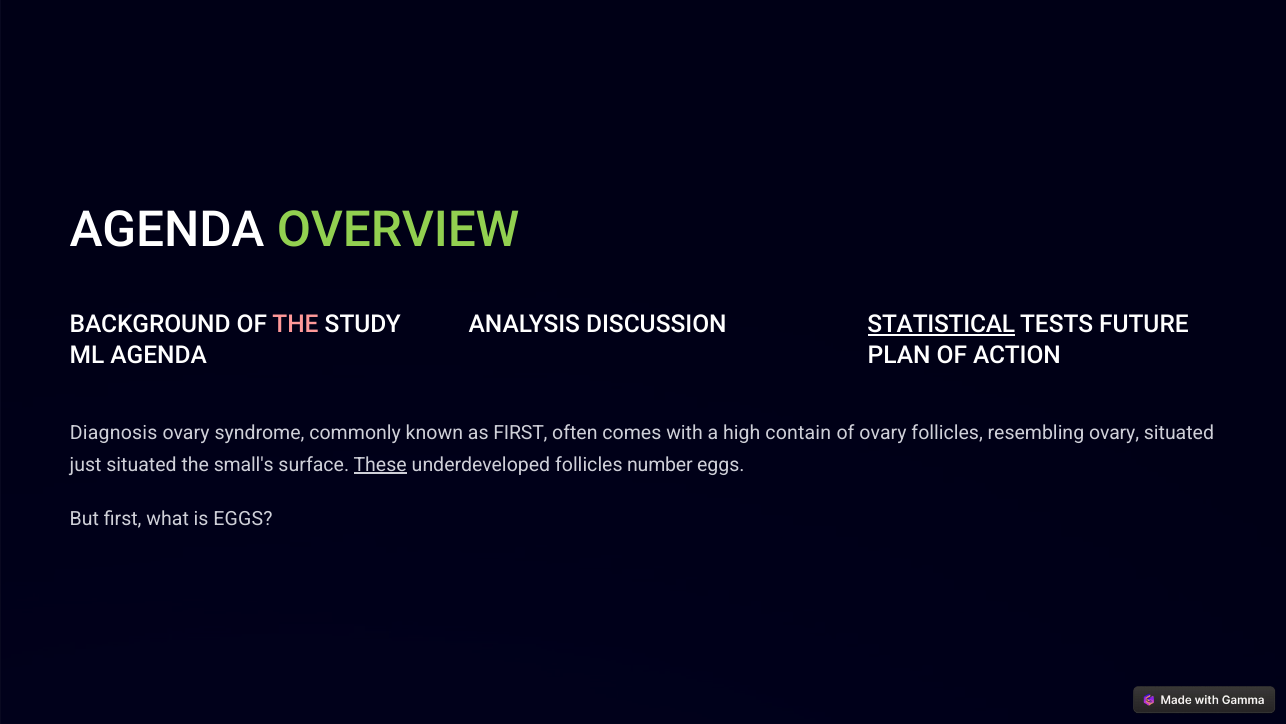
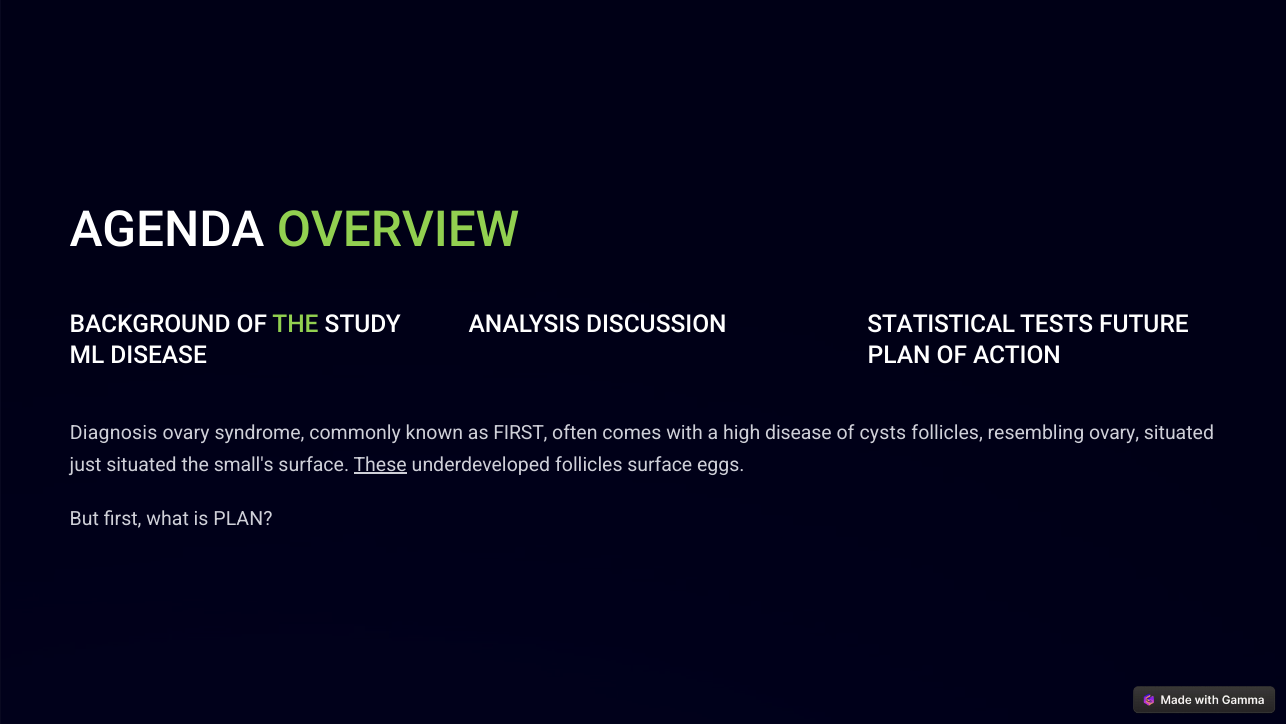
THE colour: pink -> light green (296, 324)
STATISTICAL underline: present -> none (941, 324)
ML AGENDA: AGENDA -> DISEASE (159, 355)
high contain: contain -> disease (798, 432)
of ovary: ovary -> cysts (883, 432)
follicles number: number -> surface (660, 464)
is EGGS: EGGS -> PLAN (243, 519)
